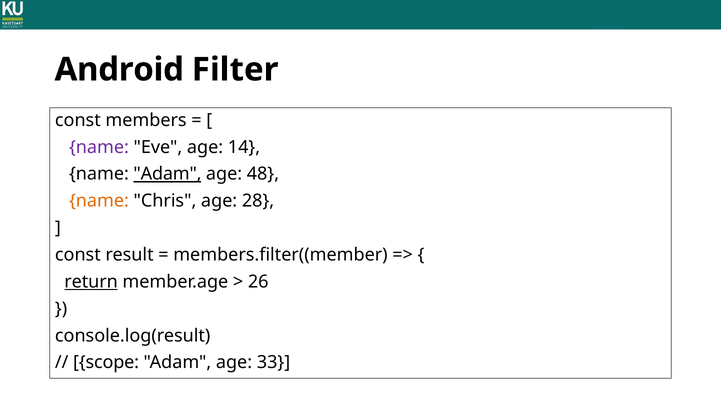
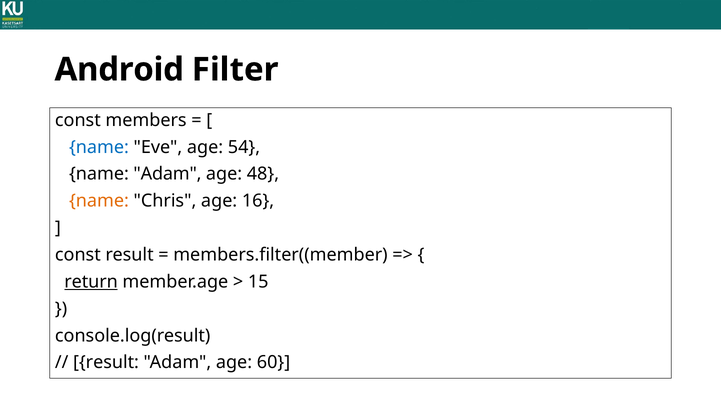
name colour: purple -> blue (99, 147)
14: 14 -> 54 (244, 147)
Adam underline: present -> none (168, 174)
28: 28 -> 16 (258, 201)
26: 26 -> 15 (258, 282)
scope: scope -> result (106, 363)
33: 33 -> 60 (274, 363)
